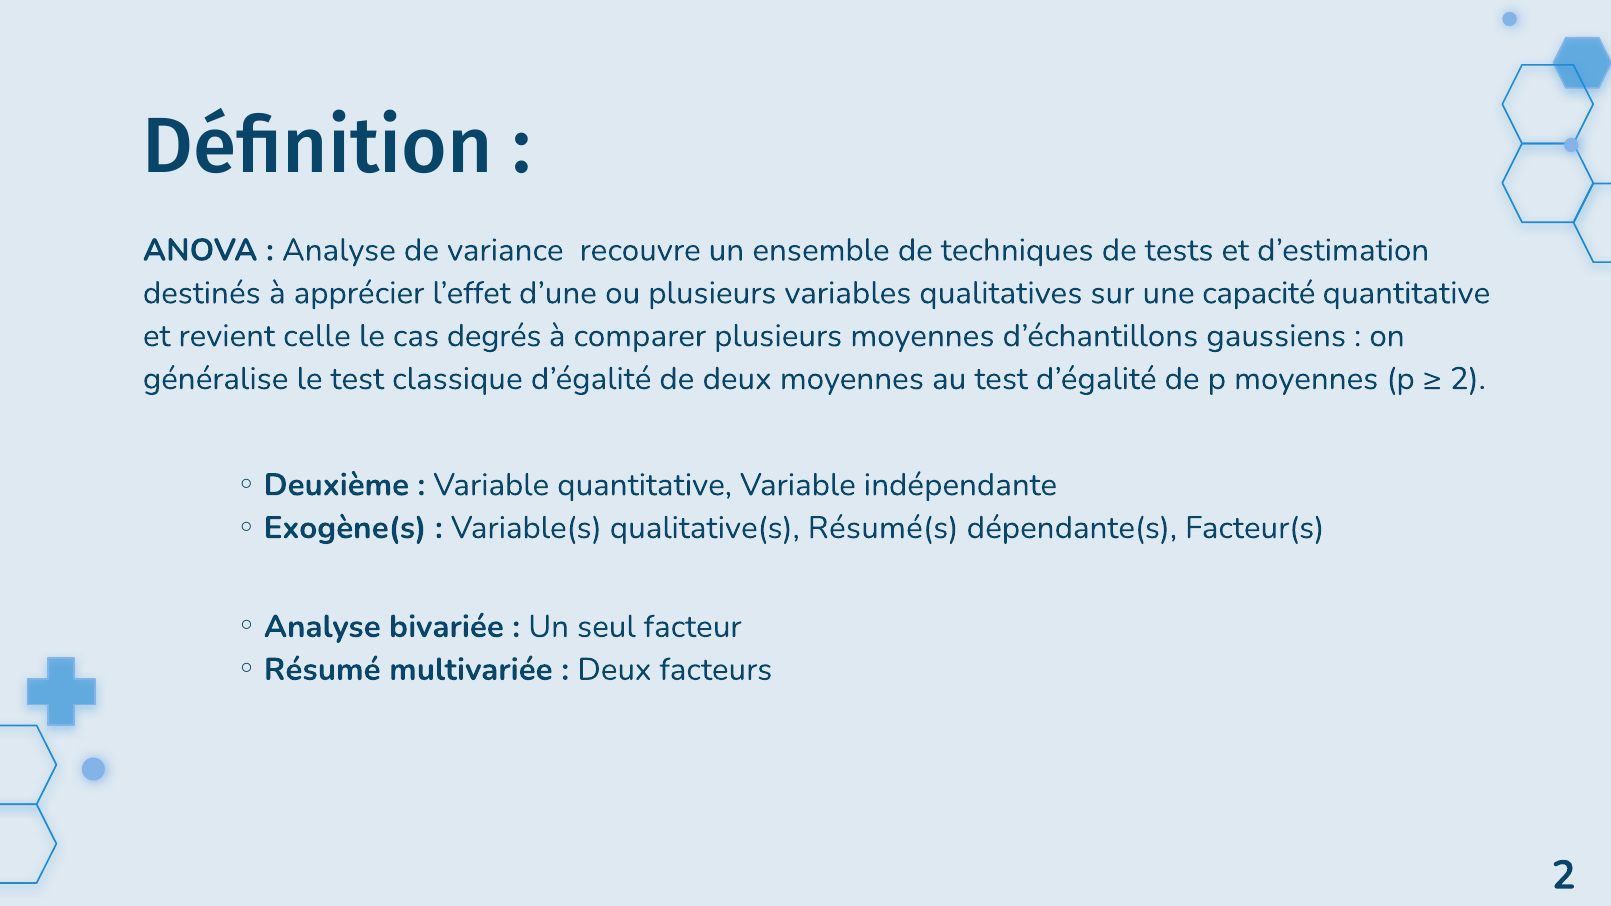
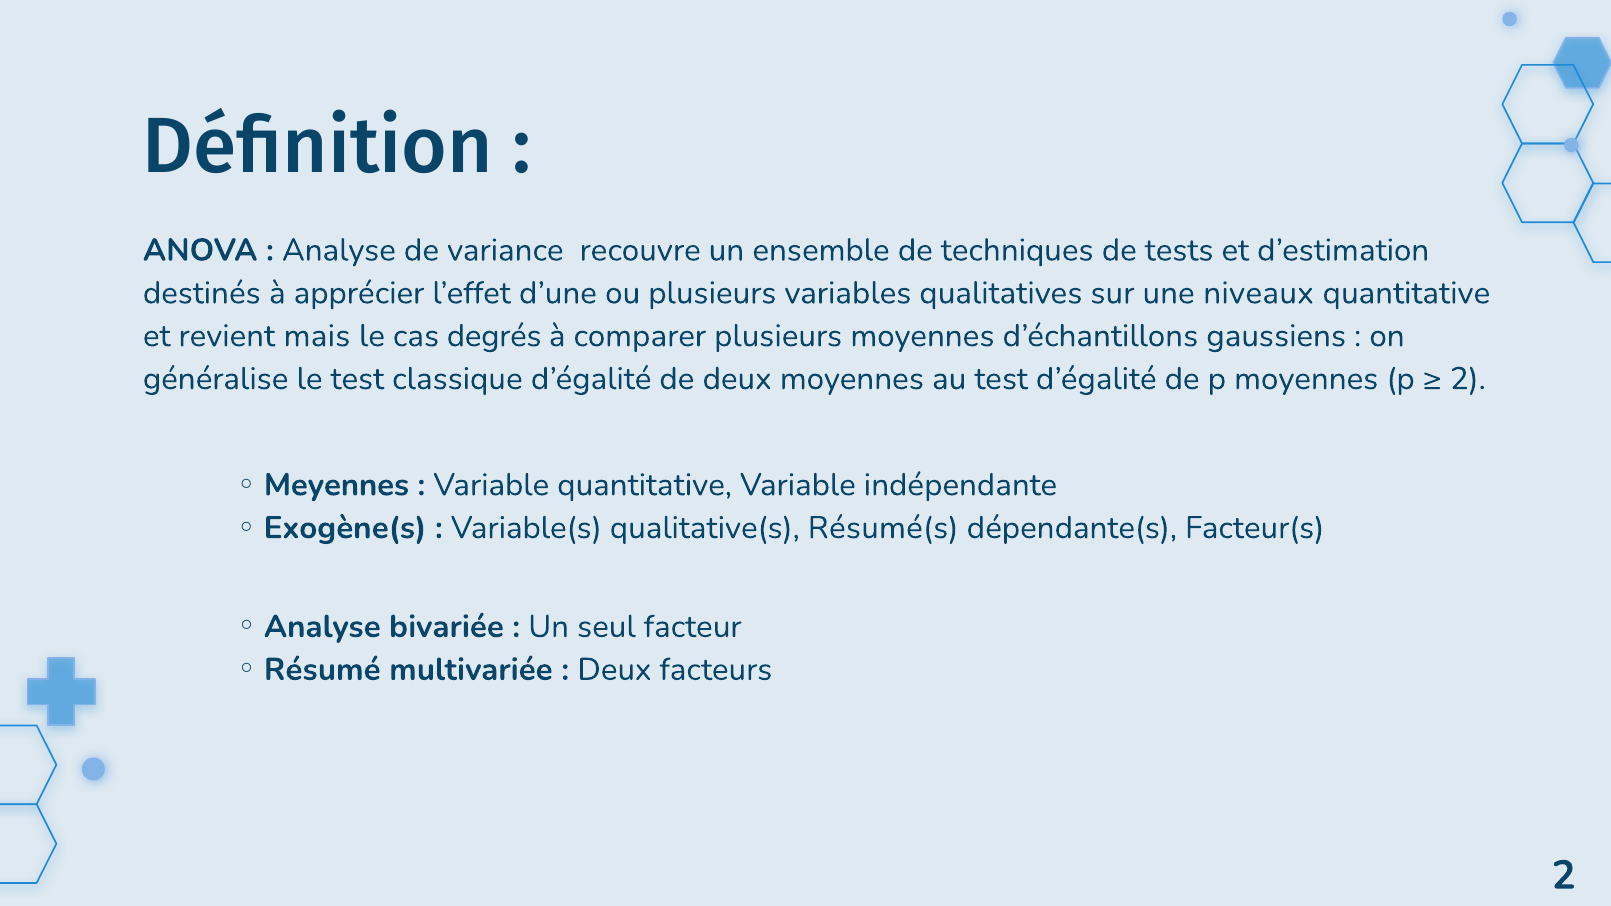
capacité: capacité -> niveaux (1258, 293)
celle: celle -> mais (317, 336)
Deuxième: Deuxième -> Meyennes (336, 485)
